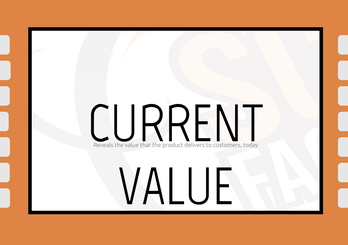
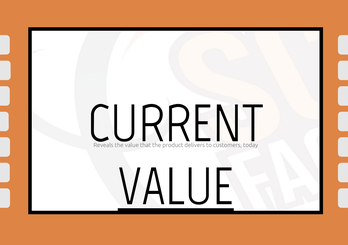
VALUE underline: none -> present (176, 187)
